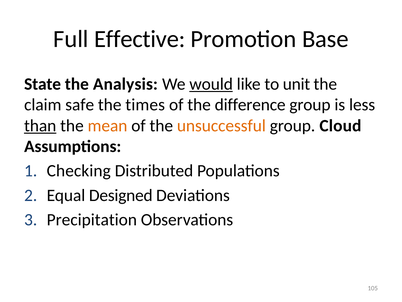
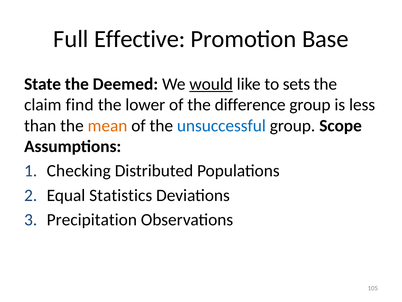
Analysis: Analysis -> Deemed (125, 84)
unit: unit -> sets (296, 84)
safe: safe -> find (80, 105)
times: times -> lower (145, 105)
than underline: present -> none (40, 126)
unsuccessful colour: orange -> blue (221, 126)
Cloud: Cloud -> Scope (341, 126)
Designed: Designed -> Statistics (121, 195)
